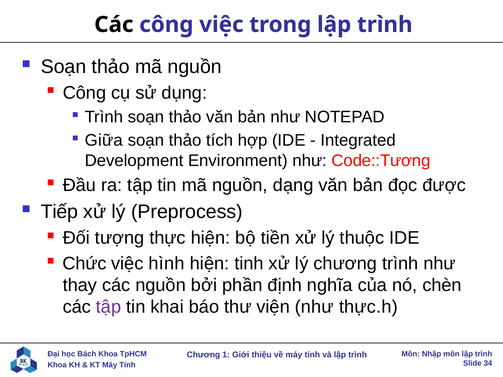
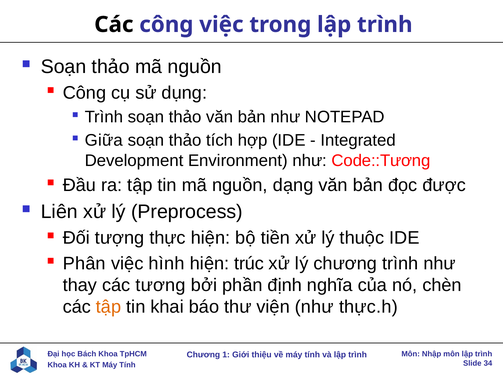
Tiếp: Tiếp -> Liên (59, 212)
Chức: Chức -> Phân (84, 264)
tinh: tinh -> trúc (249, 264)
các nguồn: nguồn -> tương (161, 285)
tập colour: purple -> orange (109, 307)
